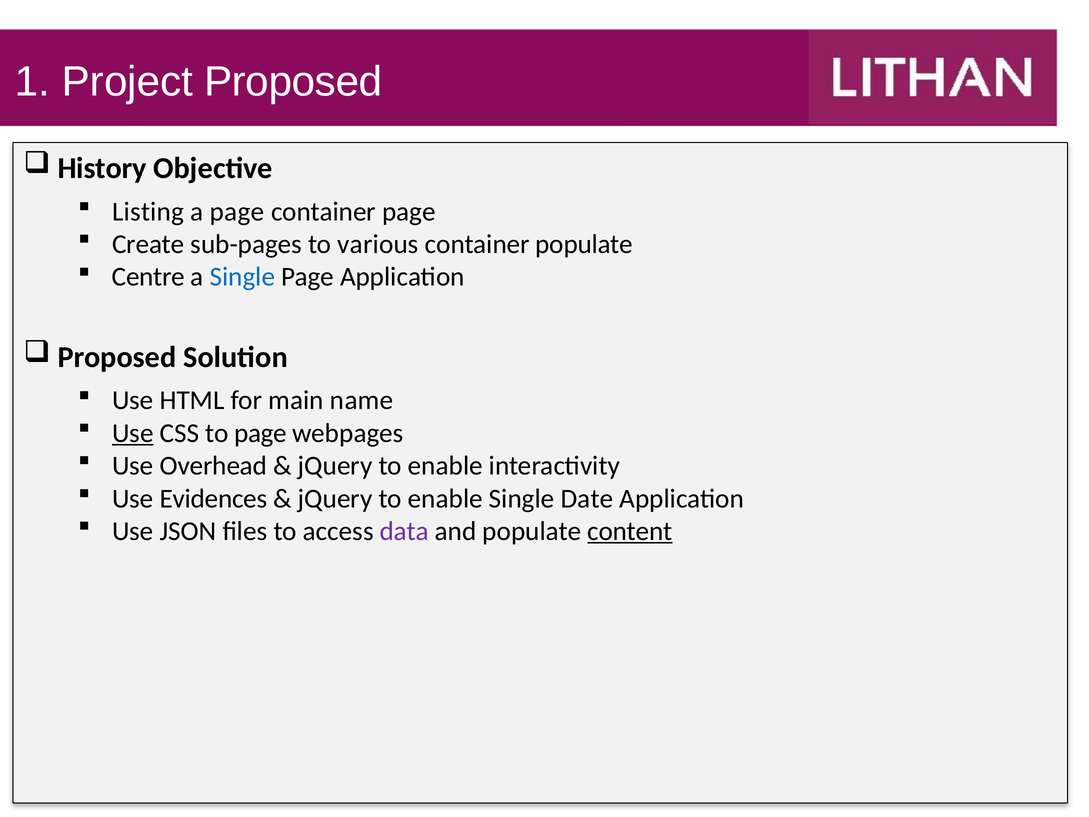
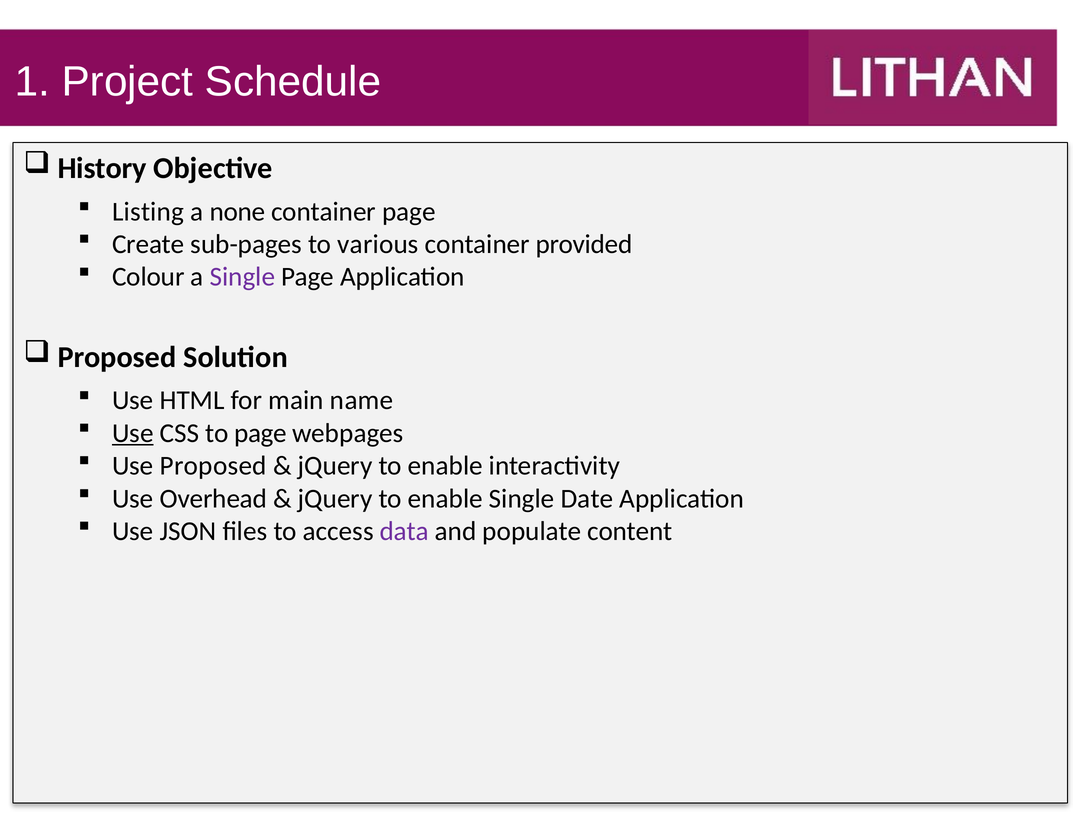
Project Proposed: Proposed -> Schedule (293, 82)
a page: page -> none (237, 212)
container populate: populate -> provided (584, 244)
Centre: Centre -> Colour (148, 277)
Single colour: blue -> purple (242, 277)
Use Overhead: Overhead -> Proposed (213, 466)
Evidences: Evidences -> Overhead (213, 498)
content underline: present -> none (630, 531)
